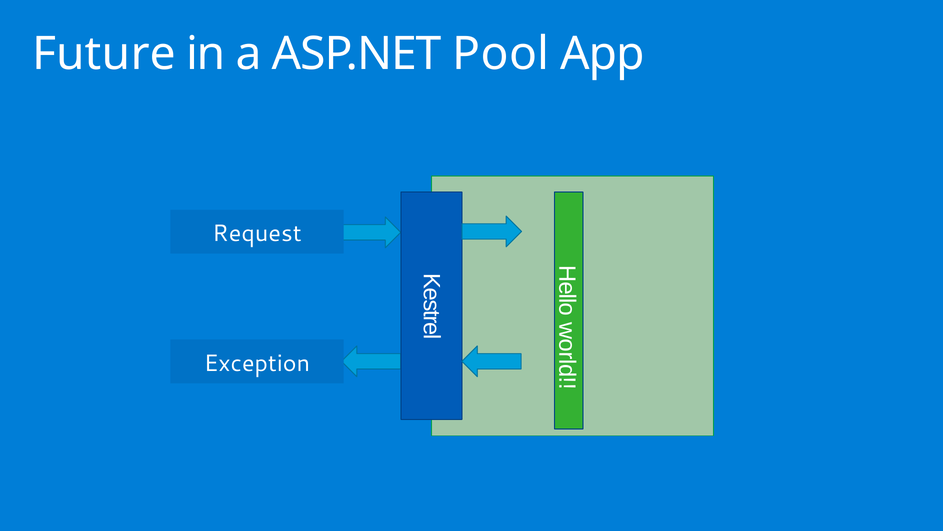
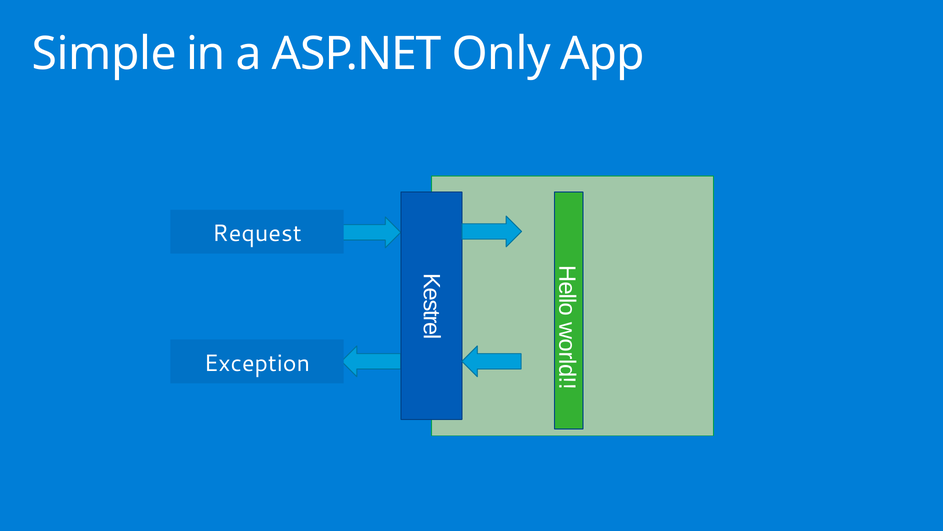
Future: Future -> Simple (104, 54)
Pool: Pool -> Only (501, 54)
